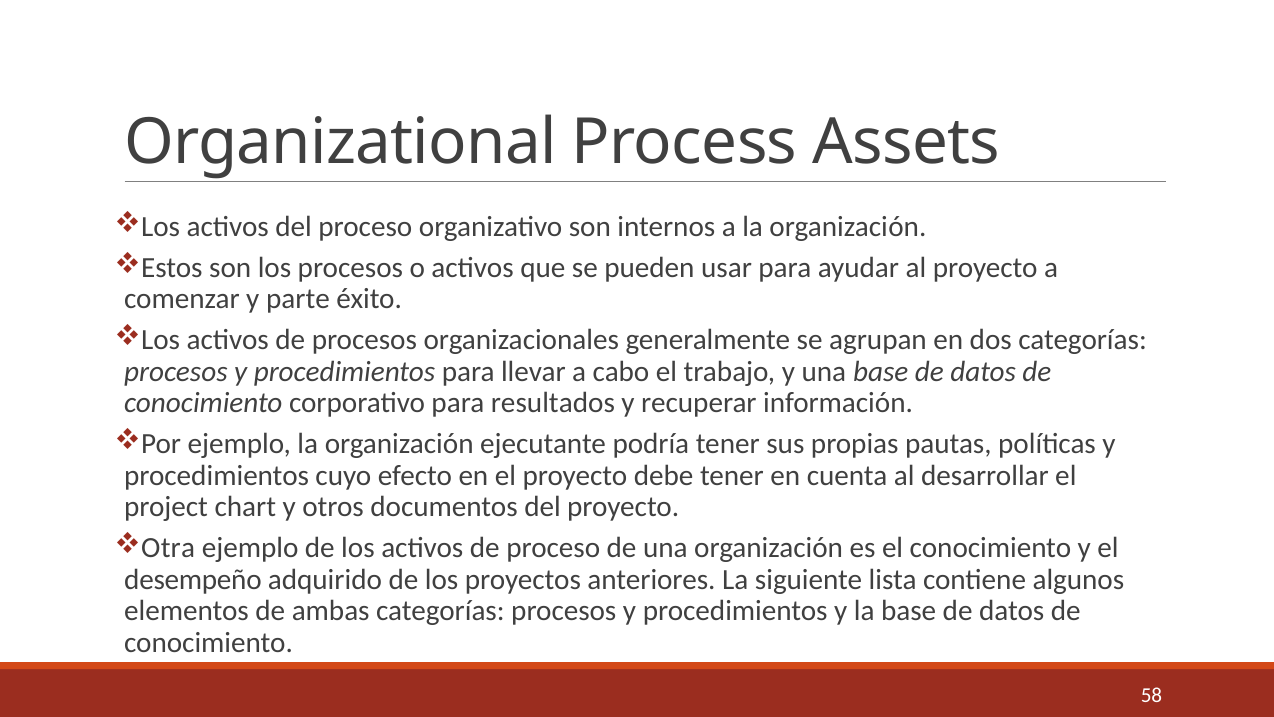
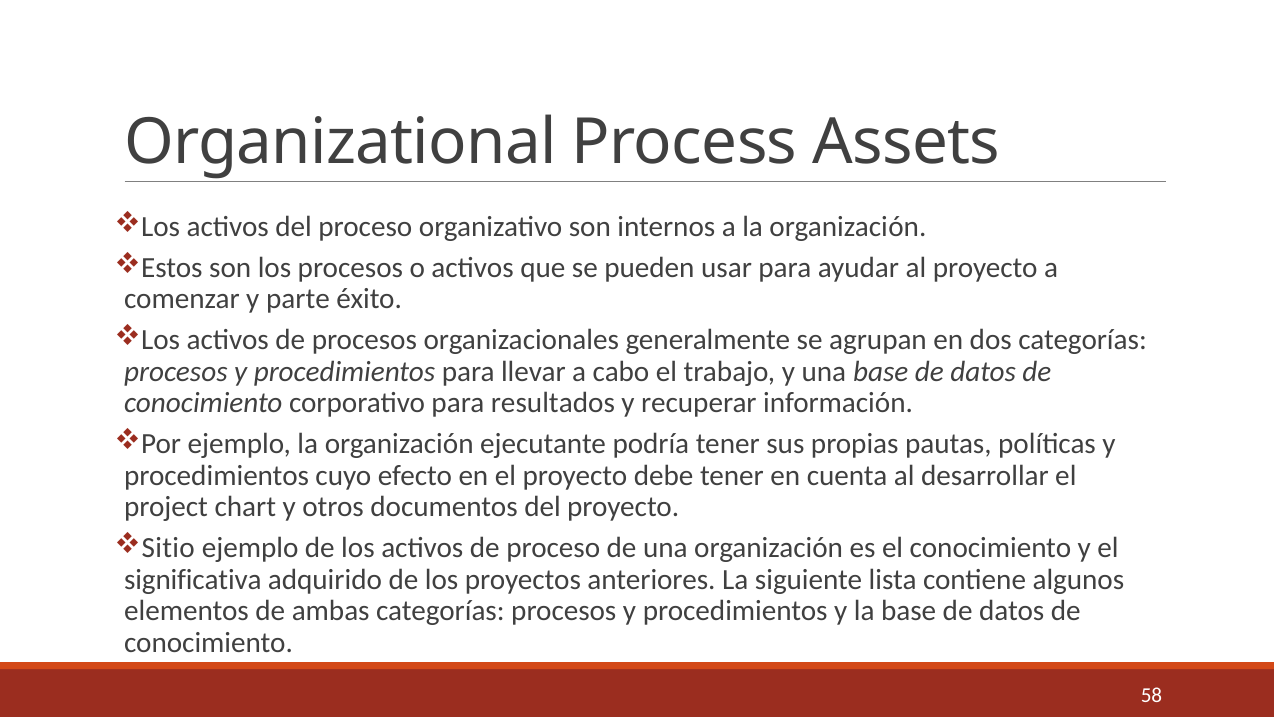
Otra: Otra -> Sitio (168, 548)
desempeño: desempeño -> significativa (193, 579)
